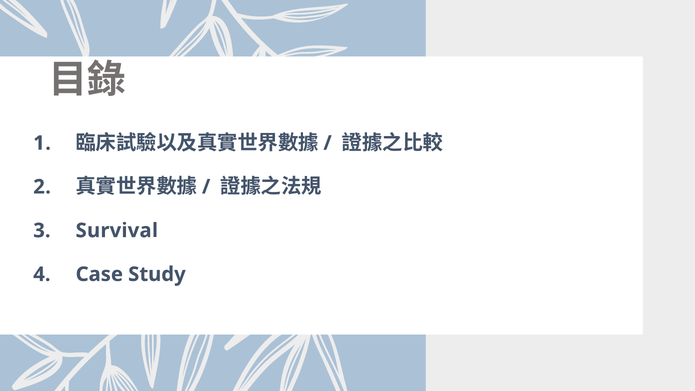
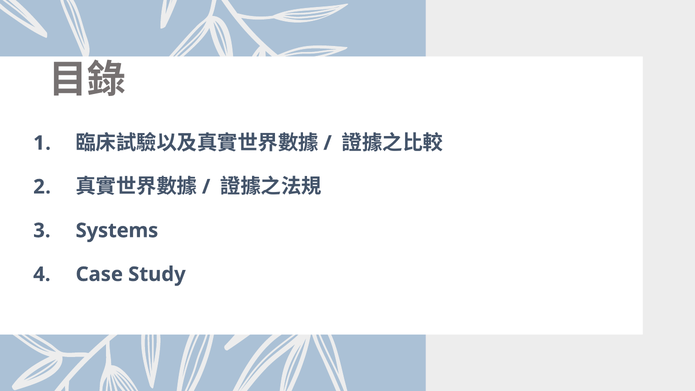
Survival: Survival -> Systems (117, 231)
